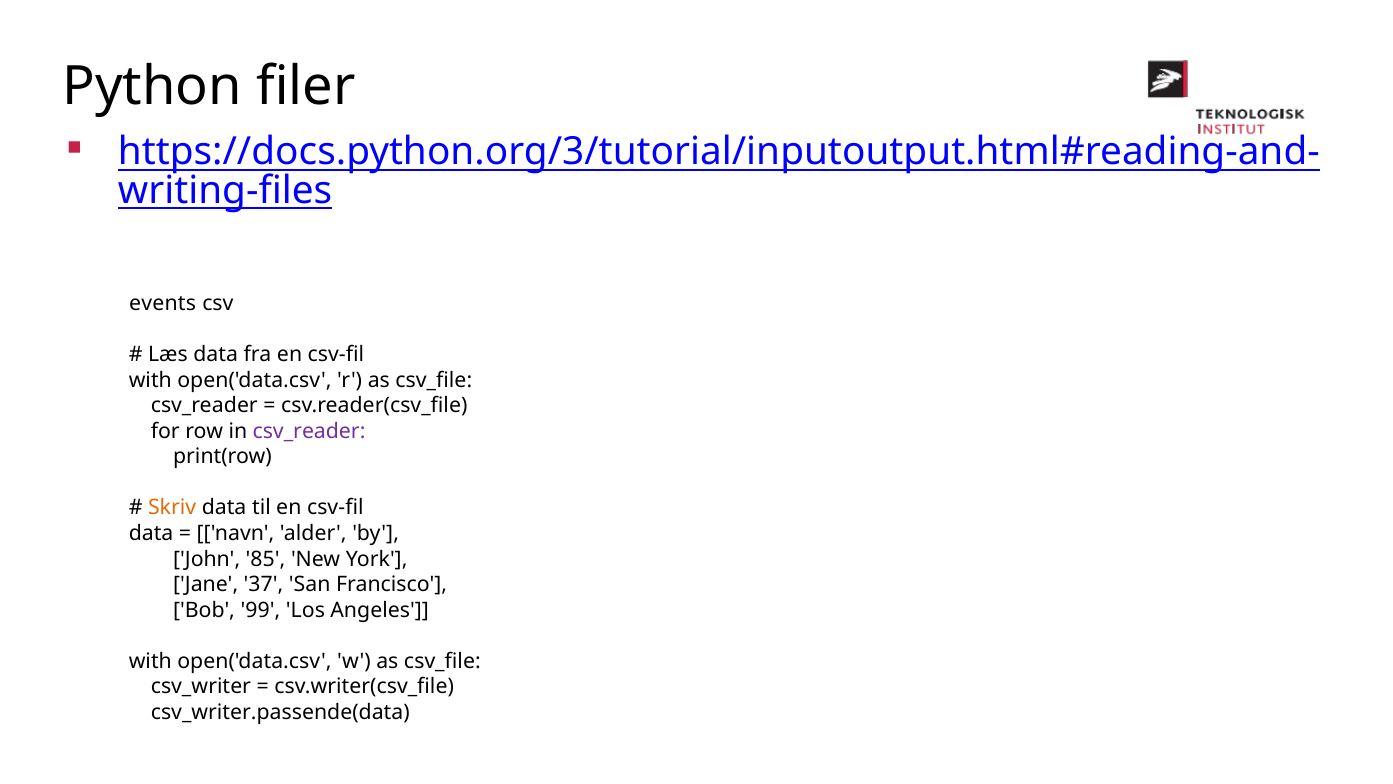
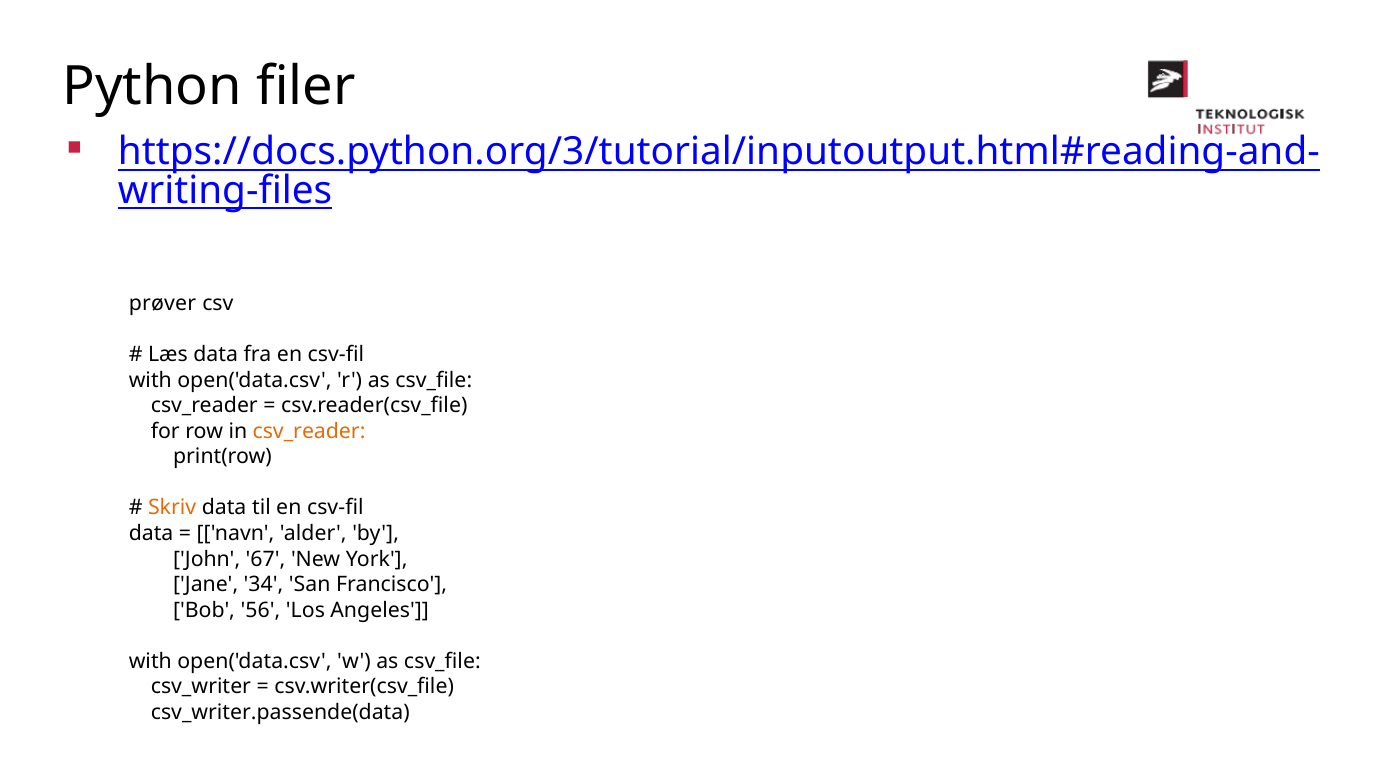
events: events -> prøver (163, 303)
csv_reader colour: purple -> orange (309, 431)
85: 85 -> 67 (266, 559)
37: 37 -> 34 (263, 584)
99: 99 -> 56 (260, 610)
